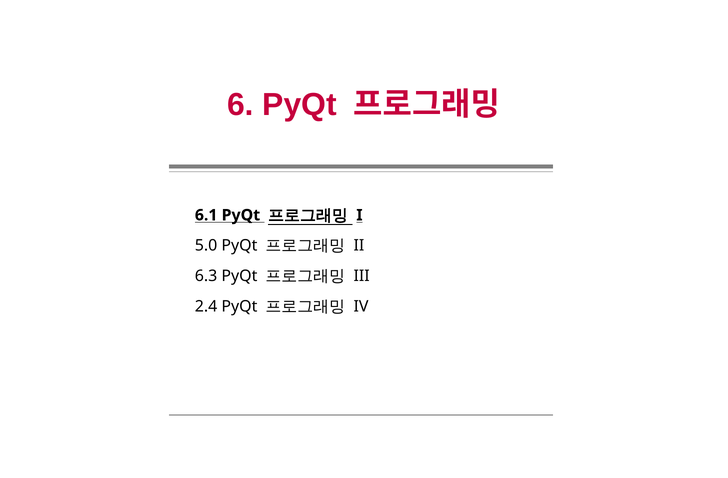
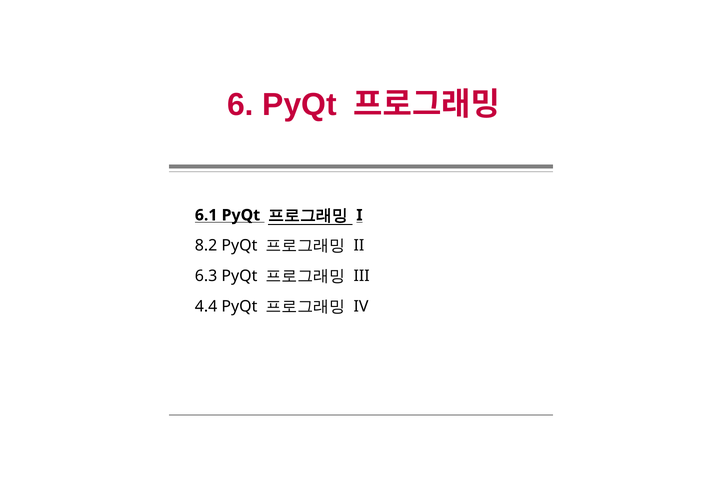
5.0: 5.0 -> 8.2 (206, 246)
2.4: 2.4 -> 4.4 (206, 307)
